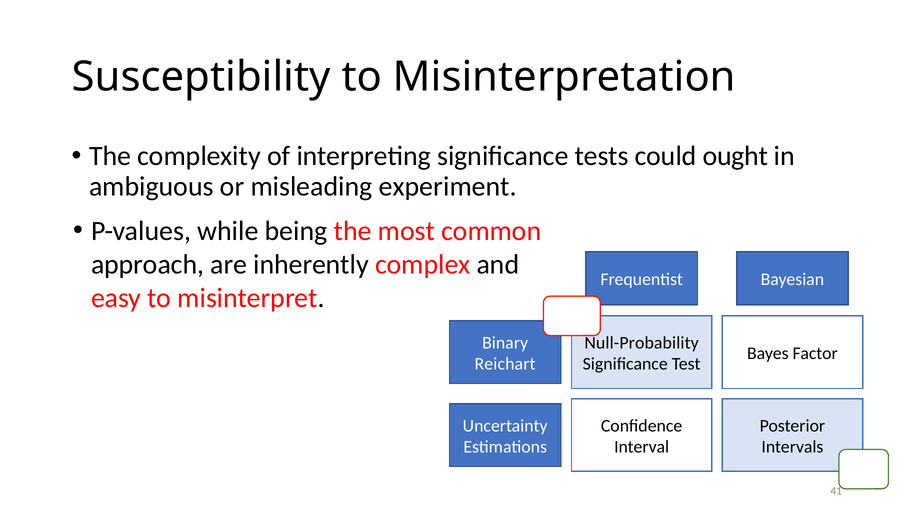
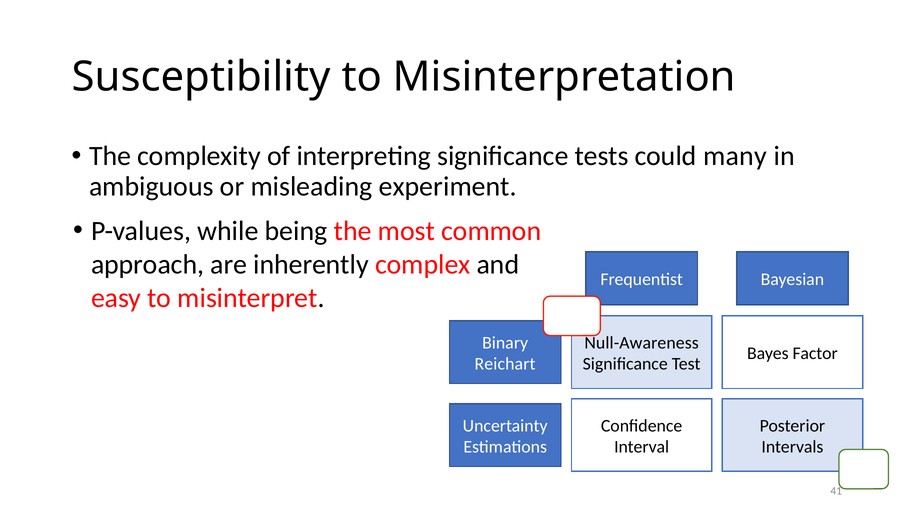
ought: ought -> many (735, 156)
Null-Probability: Null-Probability -> Null-Awareness (642, 343)
